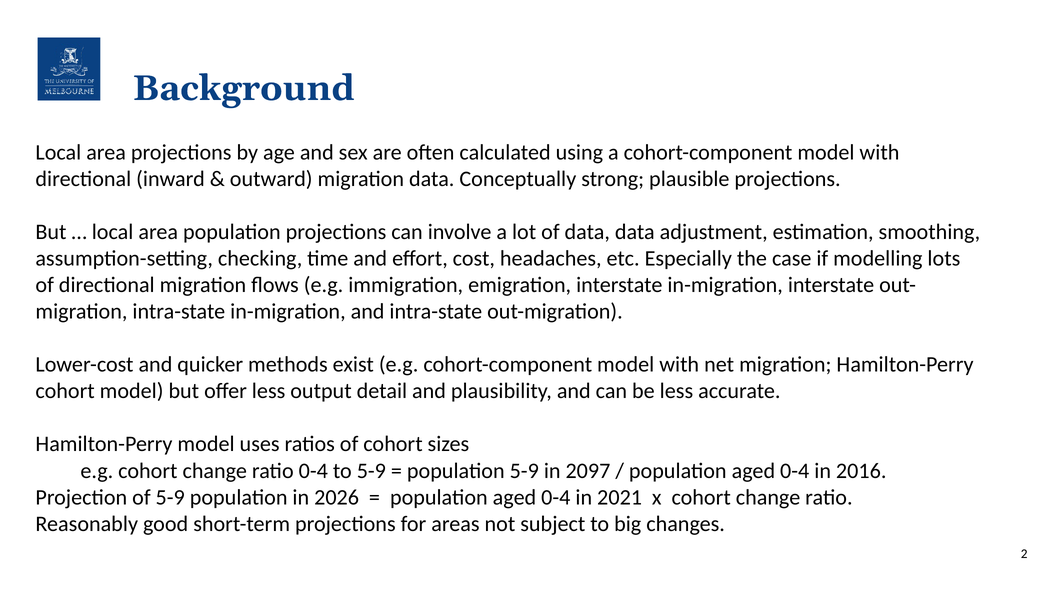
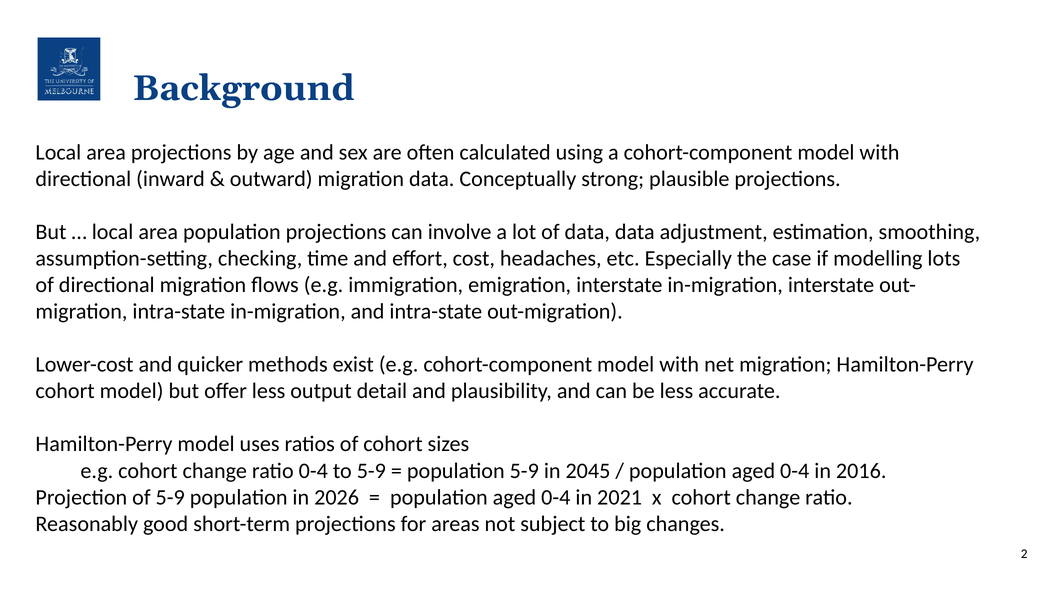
2097: 2097 -> 2045 (588, 471)
